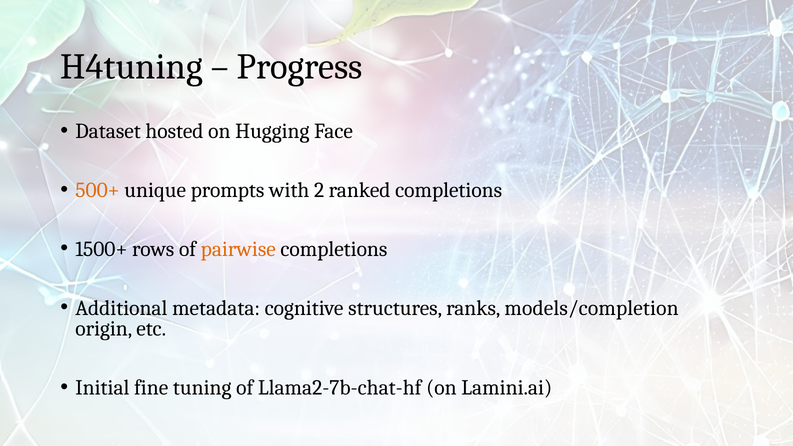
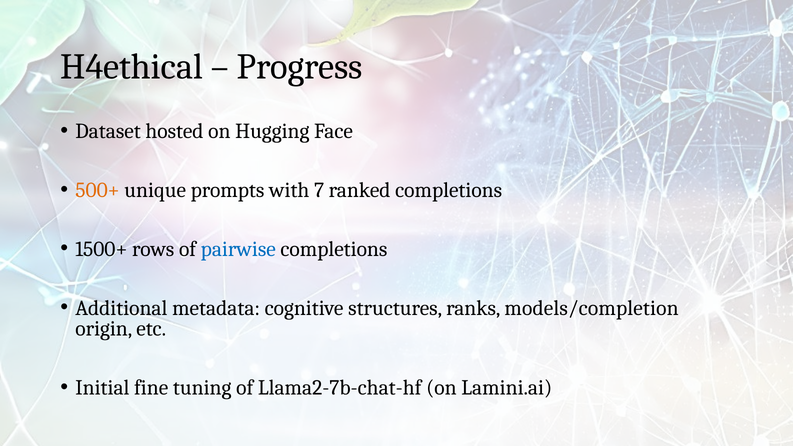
H4tuning: H4tuning -> H4ethical (132, 67)
2: 2 -> 7 (319, 190)
pairwise colour: orange -> blue (238, 249)
